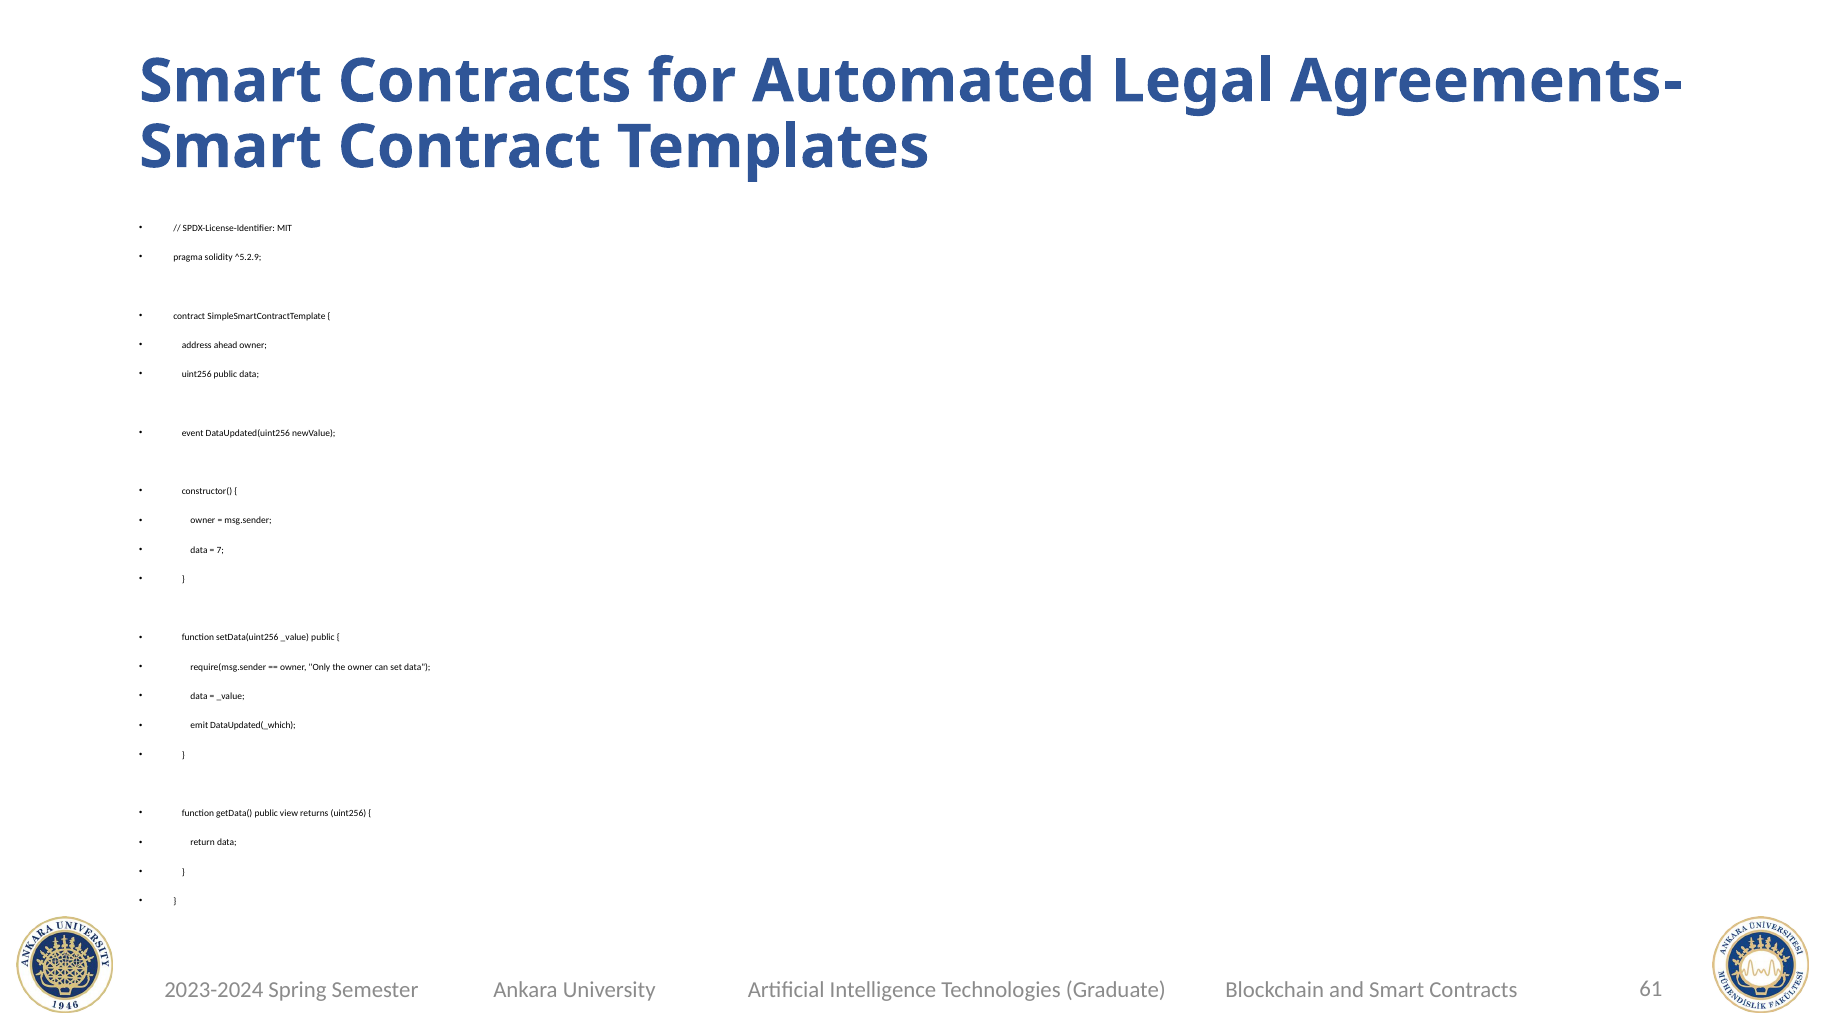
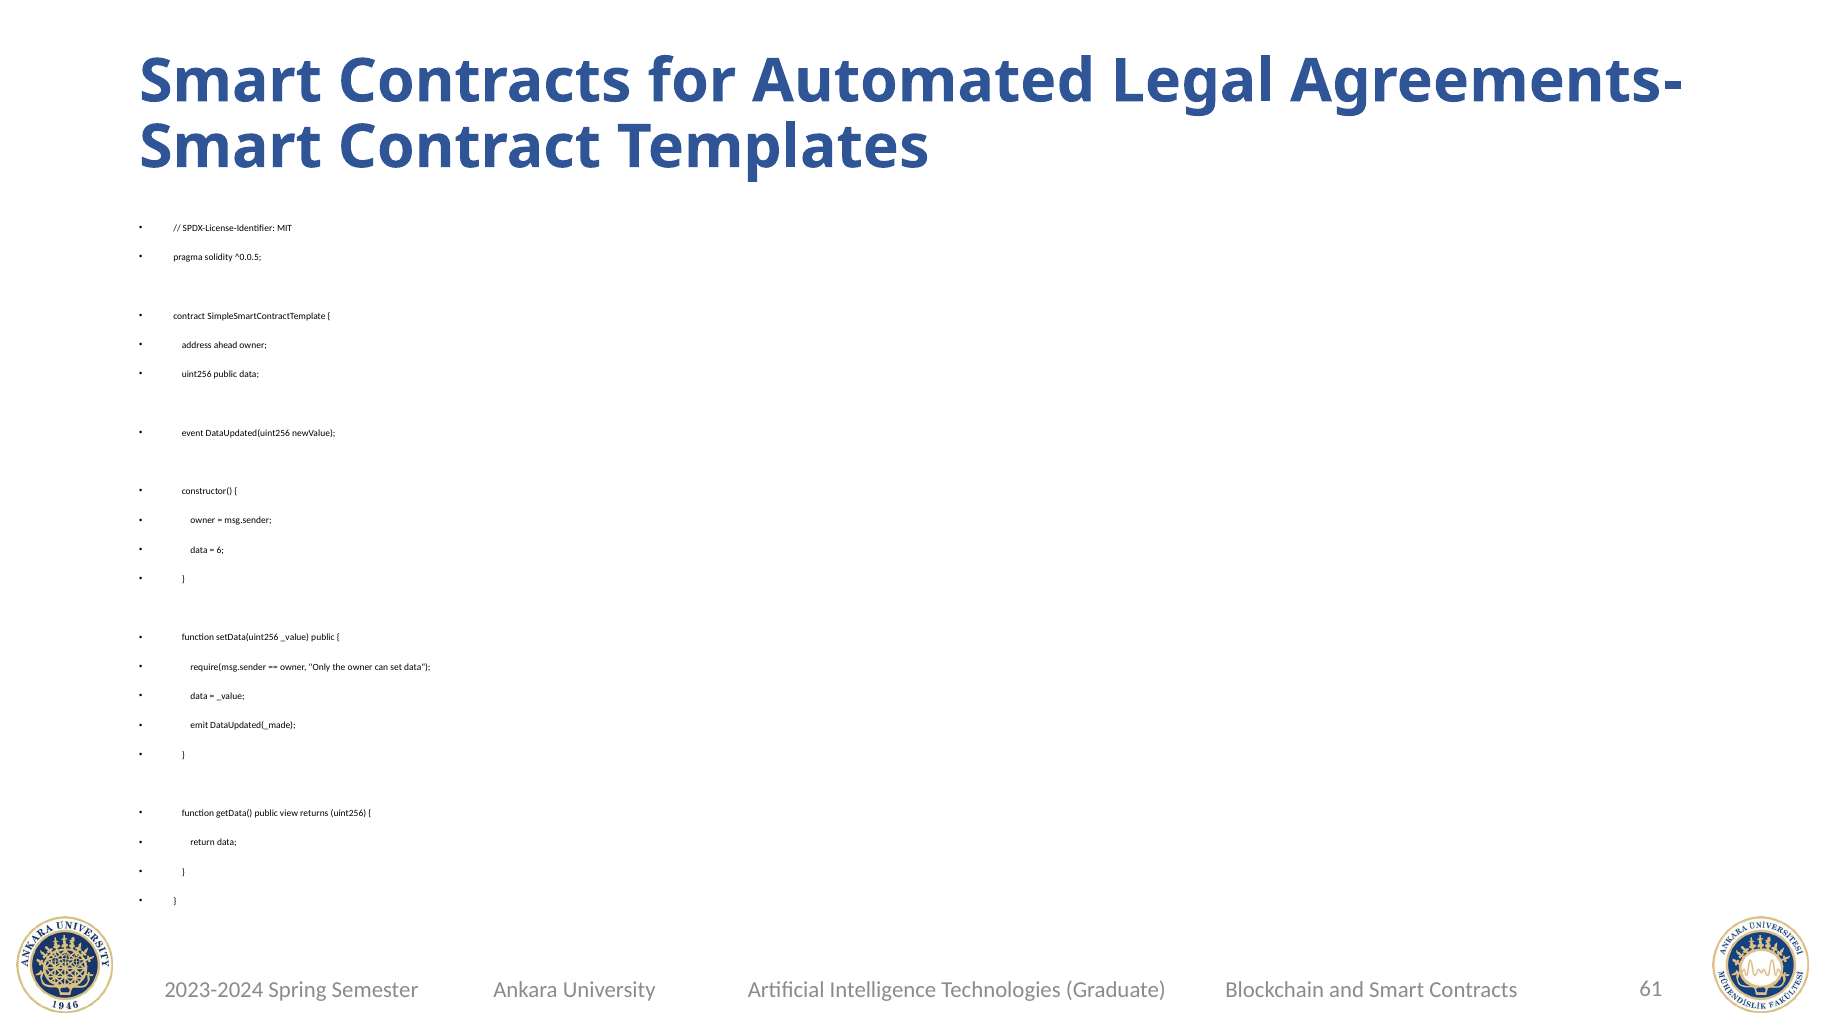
^5.2.9: ^5.2.9 -> ^0.0.5 (248, 257)
7: 7 -> 6 (220, 550)
DataUpdated(_which: DataUpdated(_which -> DataUpdated(_made (253, 725)
